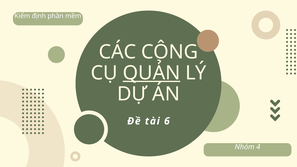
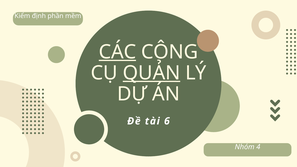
CÁC underline: none -> present (117, 52)
